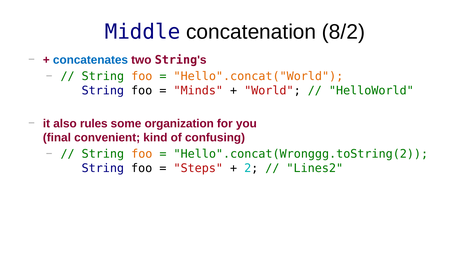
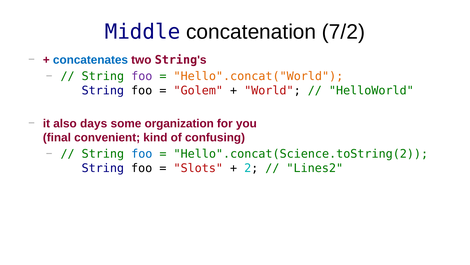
8/2: 8/2 -> 7/2 (343, 32)
foo colour: orange -> purple (142, 76)
Minds: Minds -> Golem (198, 90)
rules: rules -> days (94, 123)
foo colour: orange -> blue (142, 154)
Hello".concat(Wronggg.toString(2: Hello".concat(Wronggg.toString(2 -> Hello".concat(Science.toString(2 (301, 154)
Steps: Steps -> Slots (198, 168)
